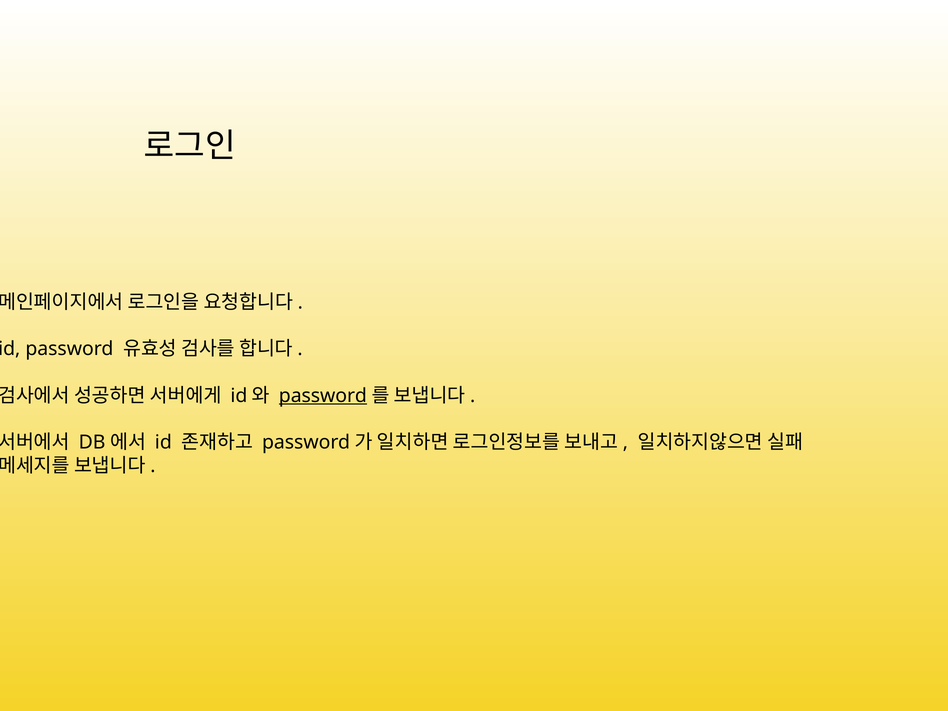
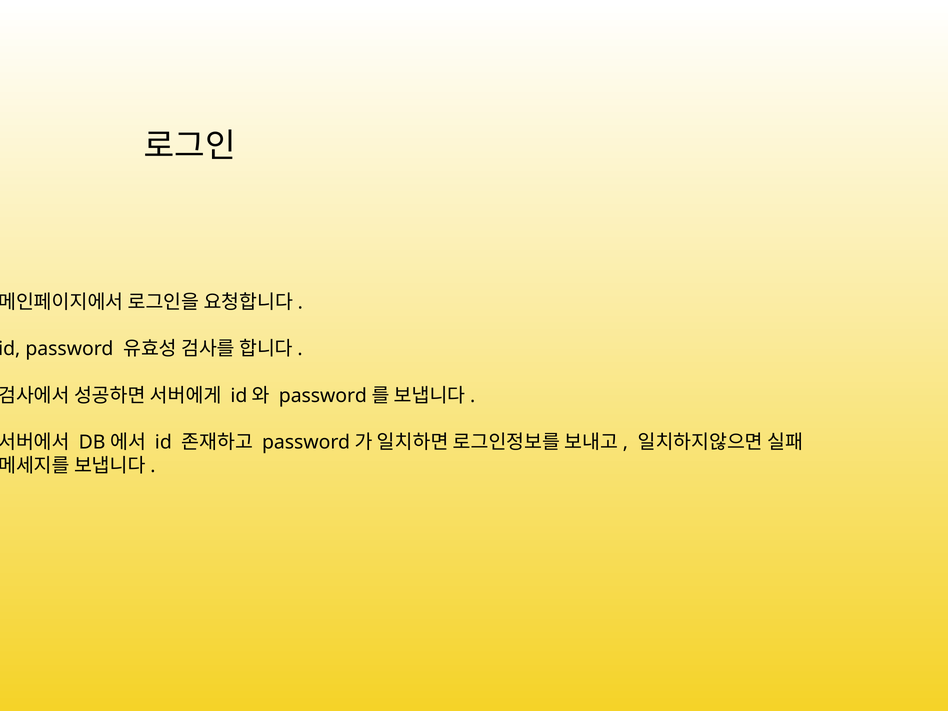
password underline: present -> none (323, 396)
